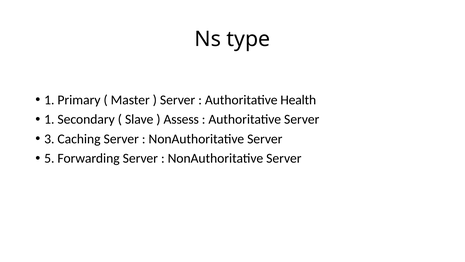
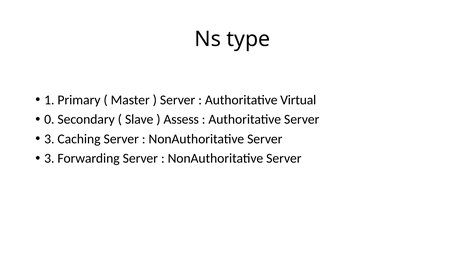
Health: Health -> Virtual (298, 100)
1: 1 -> 0 (49, 119)
5: 5 -> 3 (49, 158)
